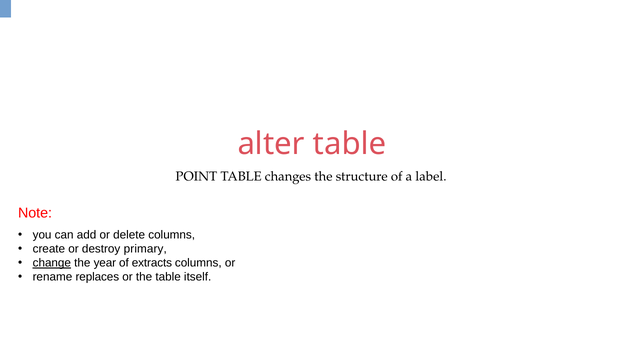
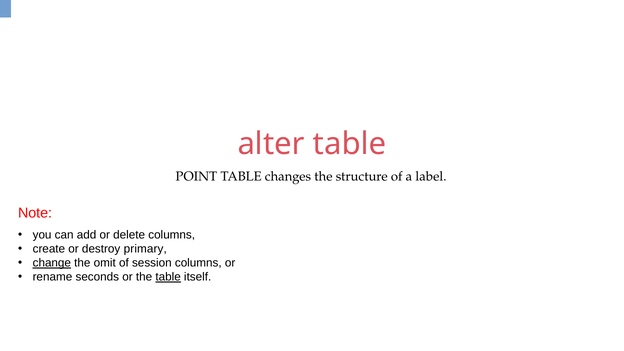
year: year -> omit (105, 263)
extracts: extracts -> session (152, 263)
replaces: replaces -> seconds (97, 277)
table underline: none -> present (168, 277)
